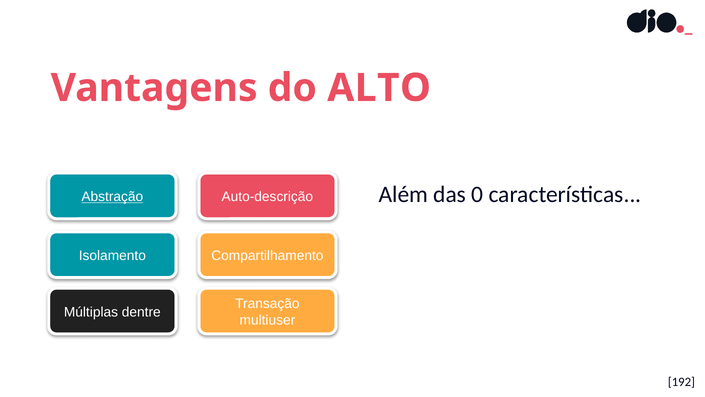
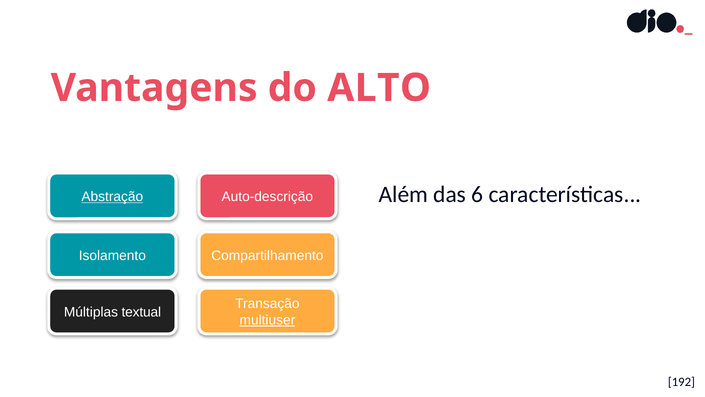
0: 0 -> 6 (477, 194)
dentre: dentre -> textual (141, 312)
multiuser underline: none -> present (267, 320)
